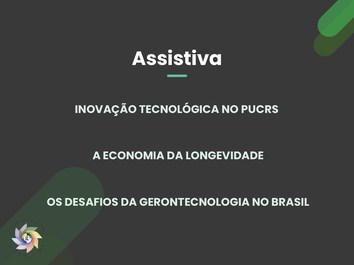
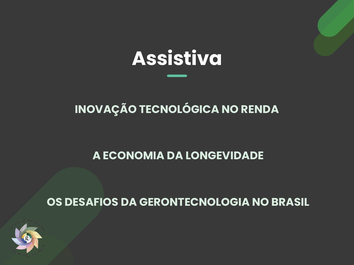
PUCRS: PUCRS -> RENDA (260, 110)
